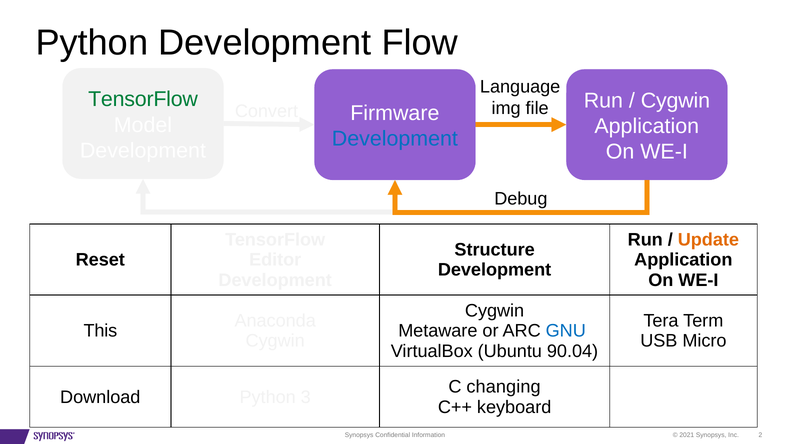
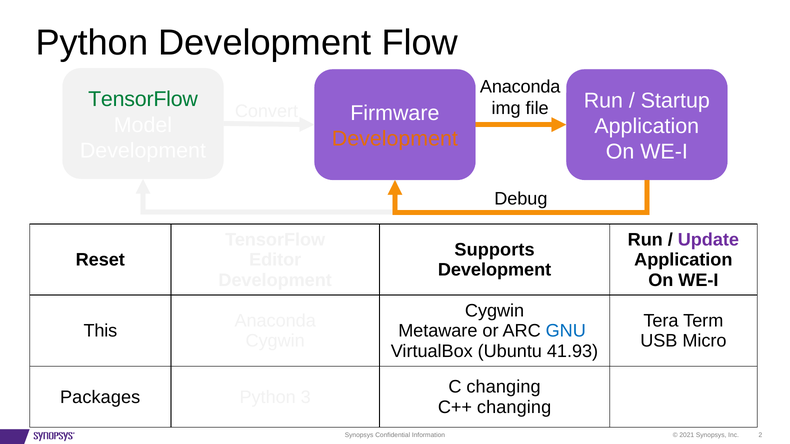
Language: Language -> Anaconda (520, 87)
Cygwin: Cygwin -> Startup (675, 101)
Development colour: blue -> orange (395, 139)
Update colour: orange -> purple (708, 240)
Structure: Structure -> Supports (495, 250)
90.04: 90.04 -> 41.93 (573, 351)
Download: Download -> Packages (100, 397)
C++ keyboard: keyboard -> changing (514, 408)
